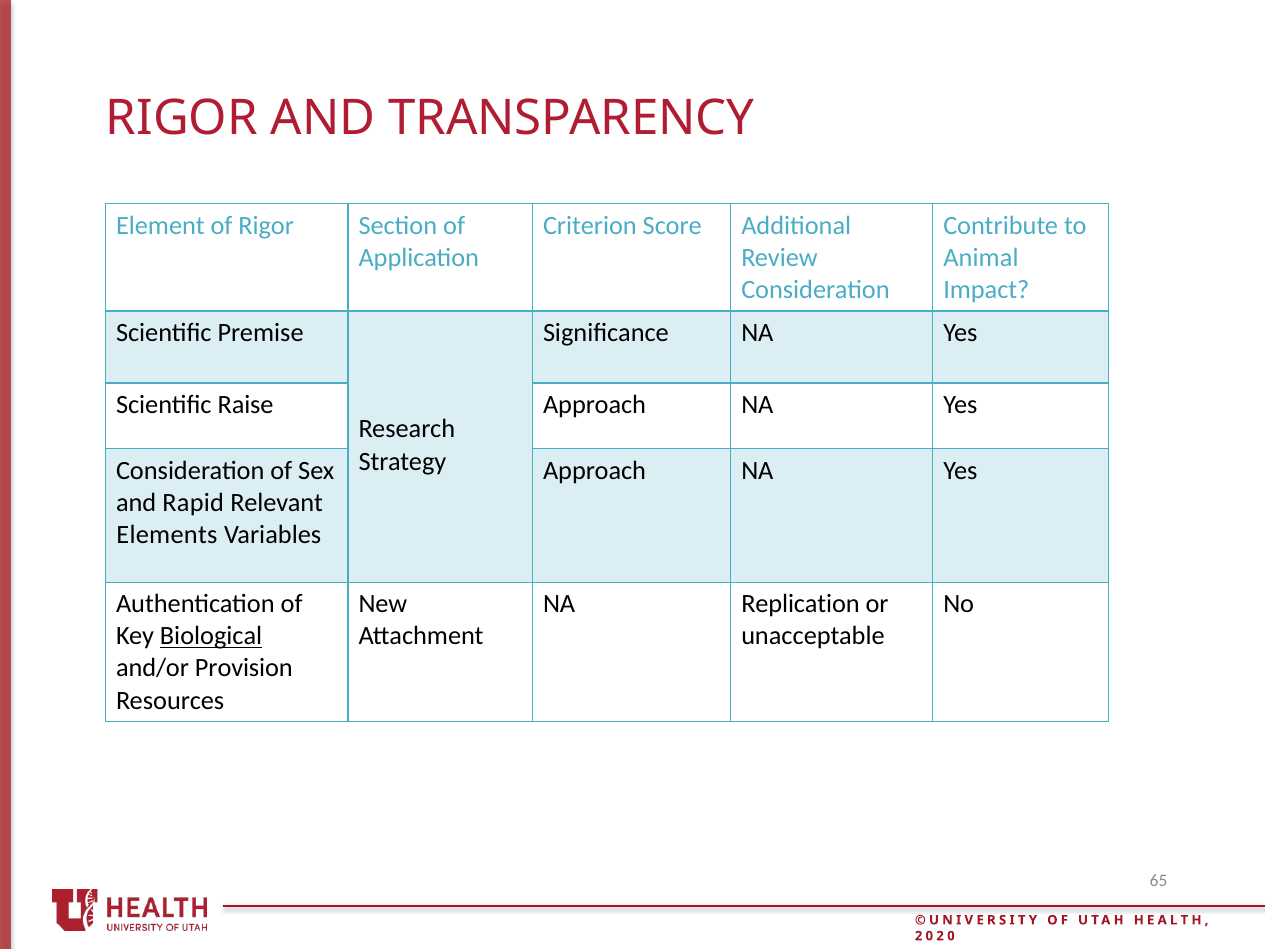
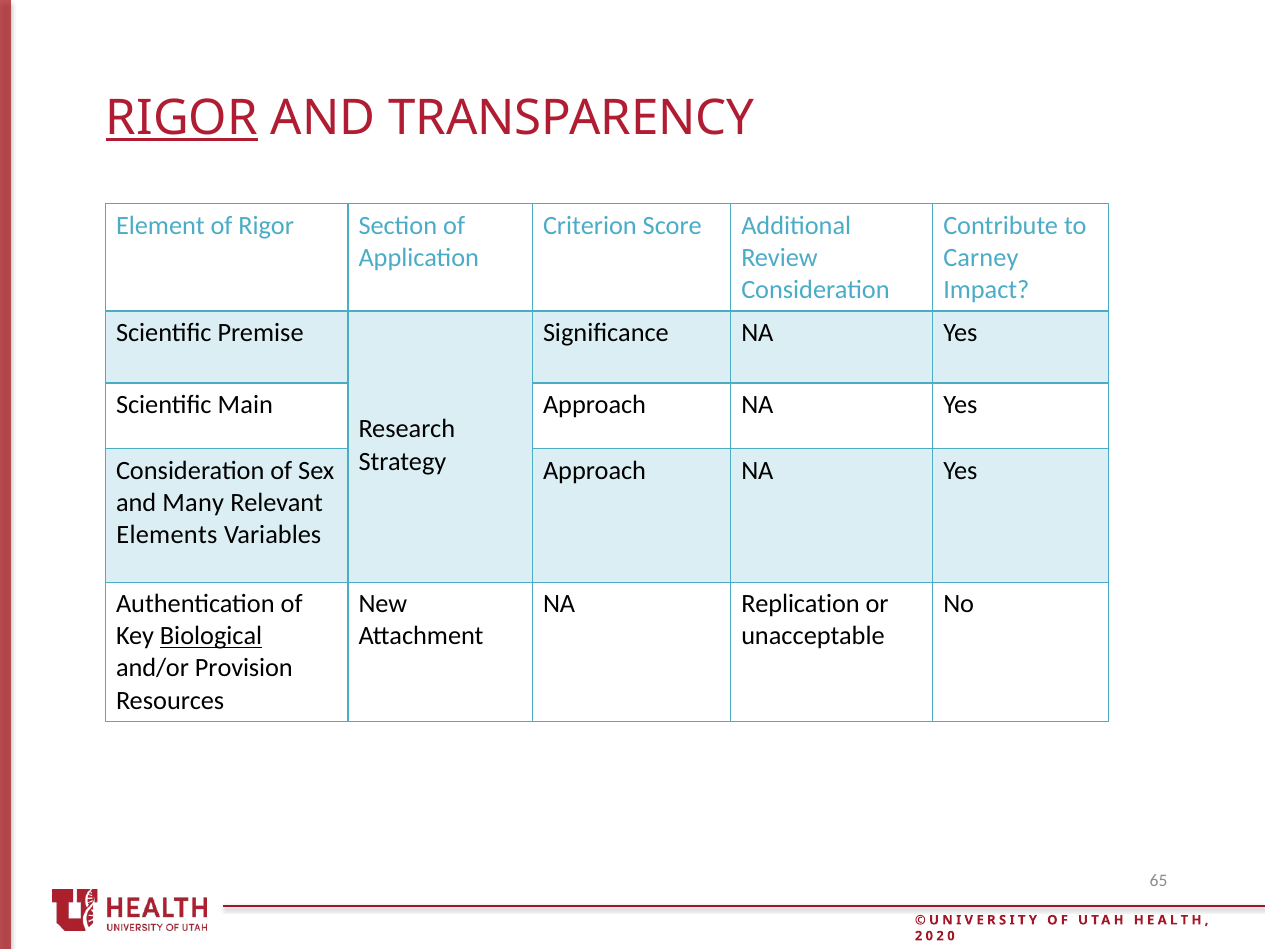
RIGOR underline: none -> present (182, 118)
Animal: Animal -> Carney (981, 258)
Raise: Raise -> Main (245, 404)
Rapid: Rapid -> Many (193, 502)
